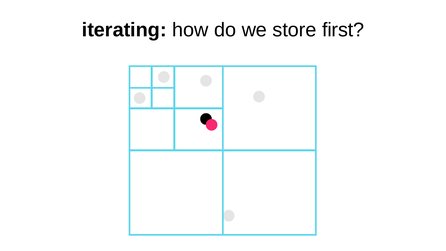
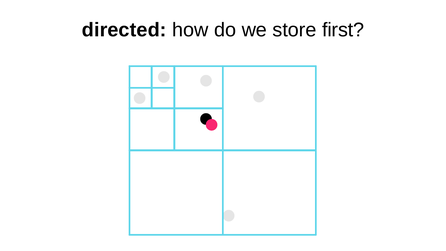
iterating: iterating -> directed (124, 30)
